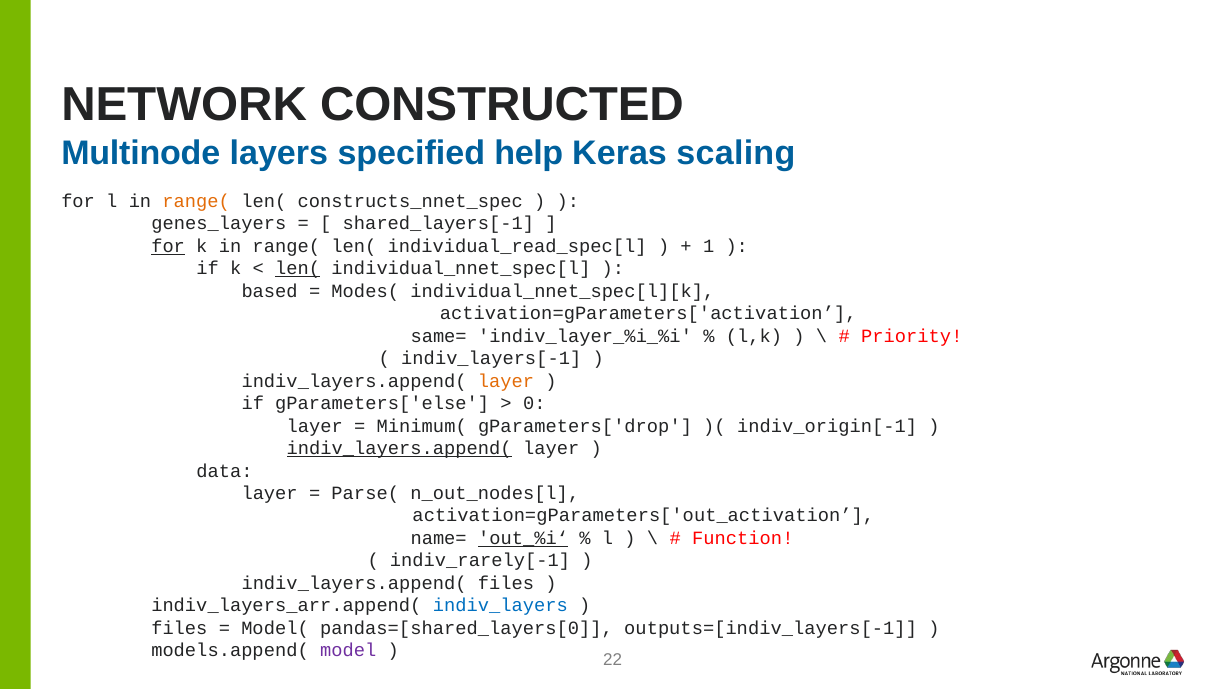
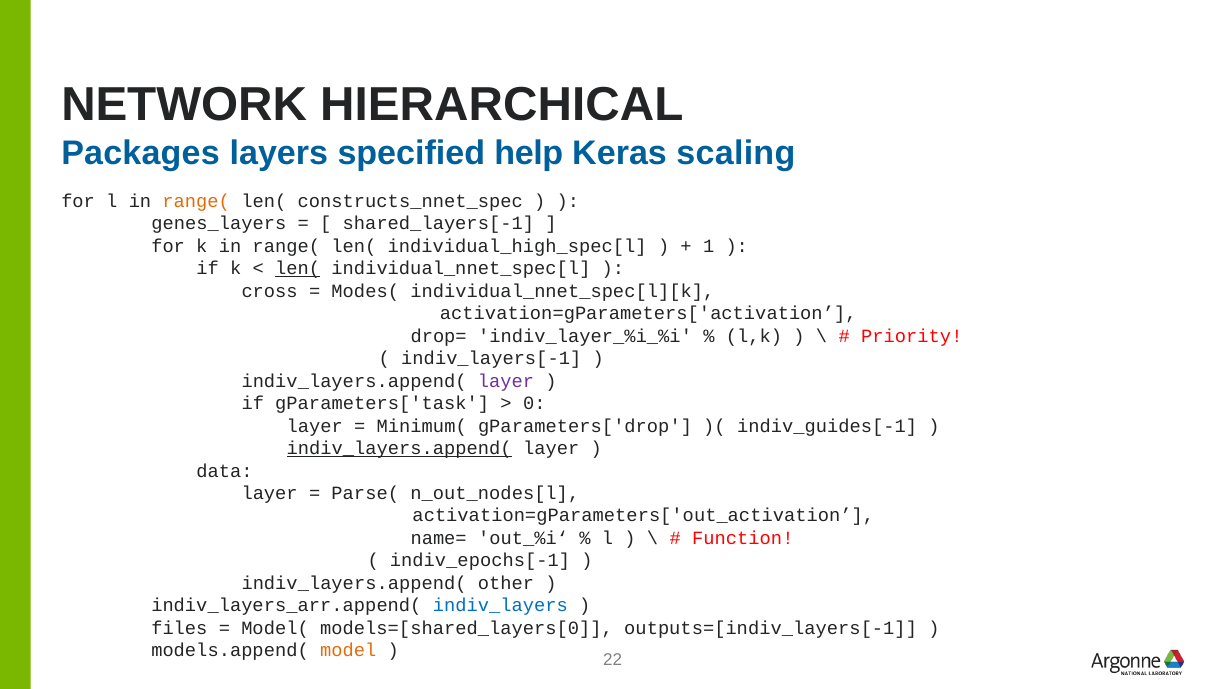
CONSTRUCTED: CONSTRUCTED -> HIERARCHICAL (502, 105)
Multinode: Multinode -> Packages (141, 153)
for underline: present -> none (168, 246)
individual_read_spec[l: individual_read_spec[l -> individual_high_spec[l (517, 246)
based: based -> cross (270, 291)
same=: same= -> drop= (439, 336)
layer colour: orange -> purple (506, 381)
gParameters['else: gParameters['else -> gParameters['task (382, 403)
indiv_origin[-1: indiv_origin[-1 -> indiv_guides[-1 (827, 426)
out_%i‘ underline: present -> none (523, 538)
indiv_rarely[-1: indiv_rarely[-1 -> indiv_epochs[-1 (480, 561)
indiv_layers.append( files: files -> other (506, 583)
pandas=[shared_layers[0: pandas=[shared_layers[0 -> models=[shared_layers[0 (467, 628)
model colour: purple -> orange (348, 651)
